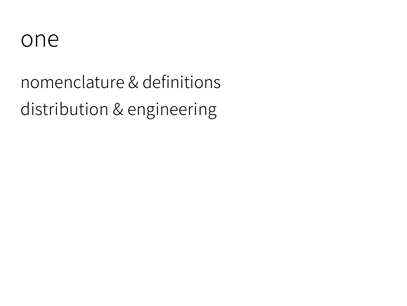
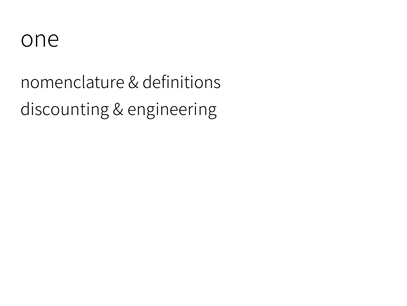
distribution: distribution -> discounting (65, 109)
